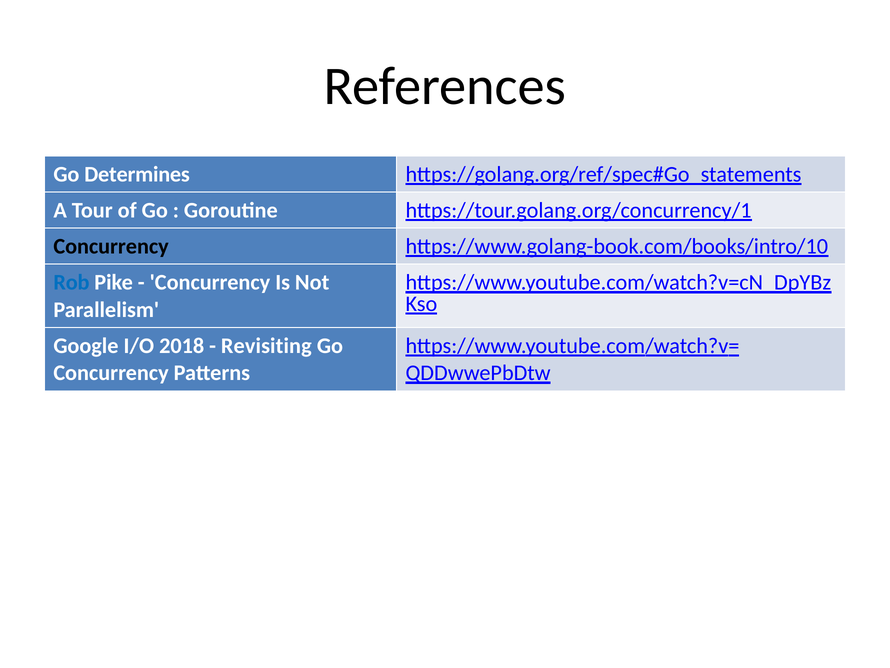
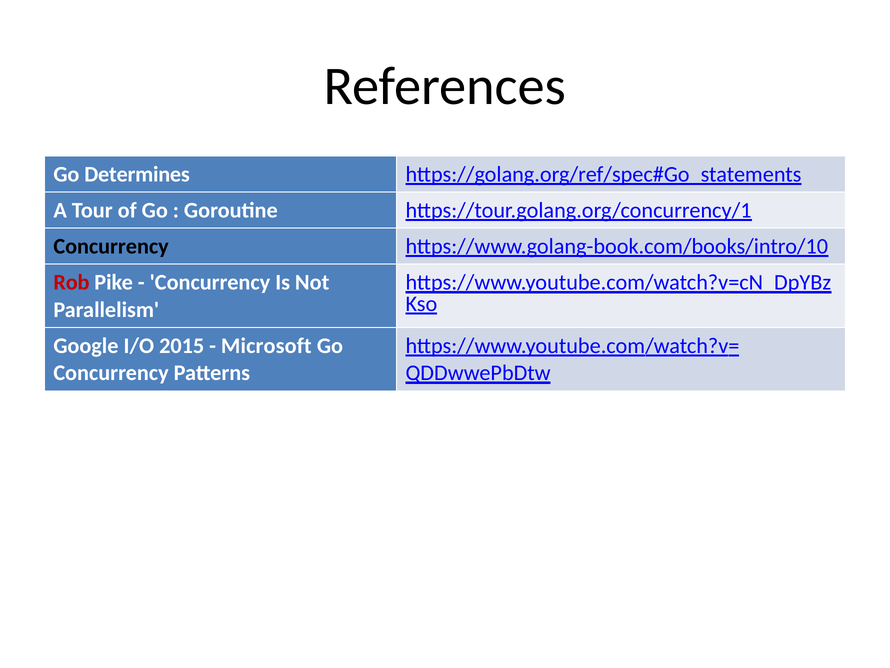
Rob colour: blue -> red (71, 282)
2018: 2018 -> 2015 (182, 346)
Revisiting: Revisiting -> Microsoft (266, 346)
